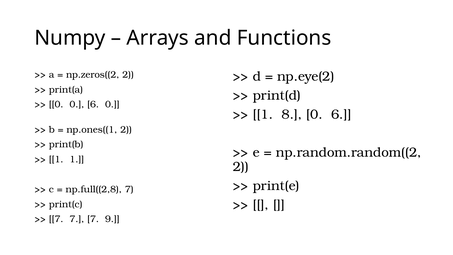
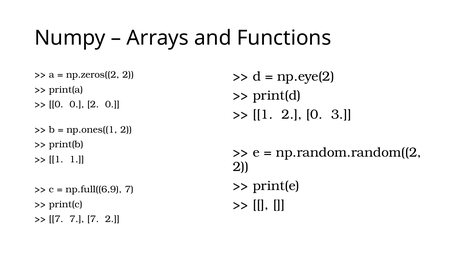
0 0 6: 6 -> 2 (93, 104)
1 8: 8 -> 2 (292, 114)
6: 6 -> 3 (341, 114)
np.full((2,8: np.full((2,8 -> np.full((6,9 (94, 189)
7 9: 9 -> 2 (112, 219)
